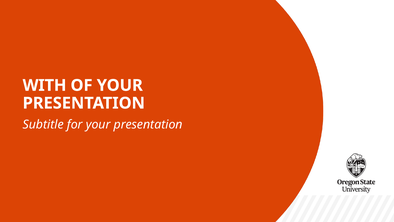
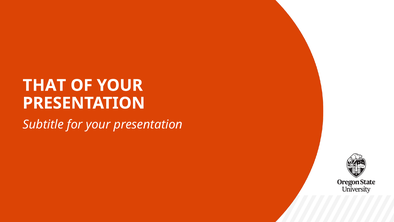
WITH: WITH -> THAT (44, 85)
